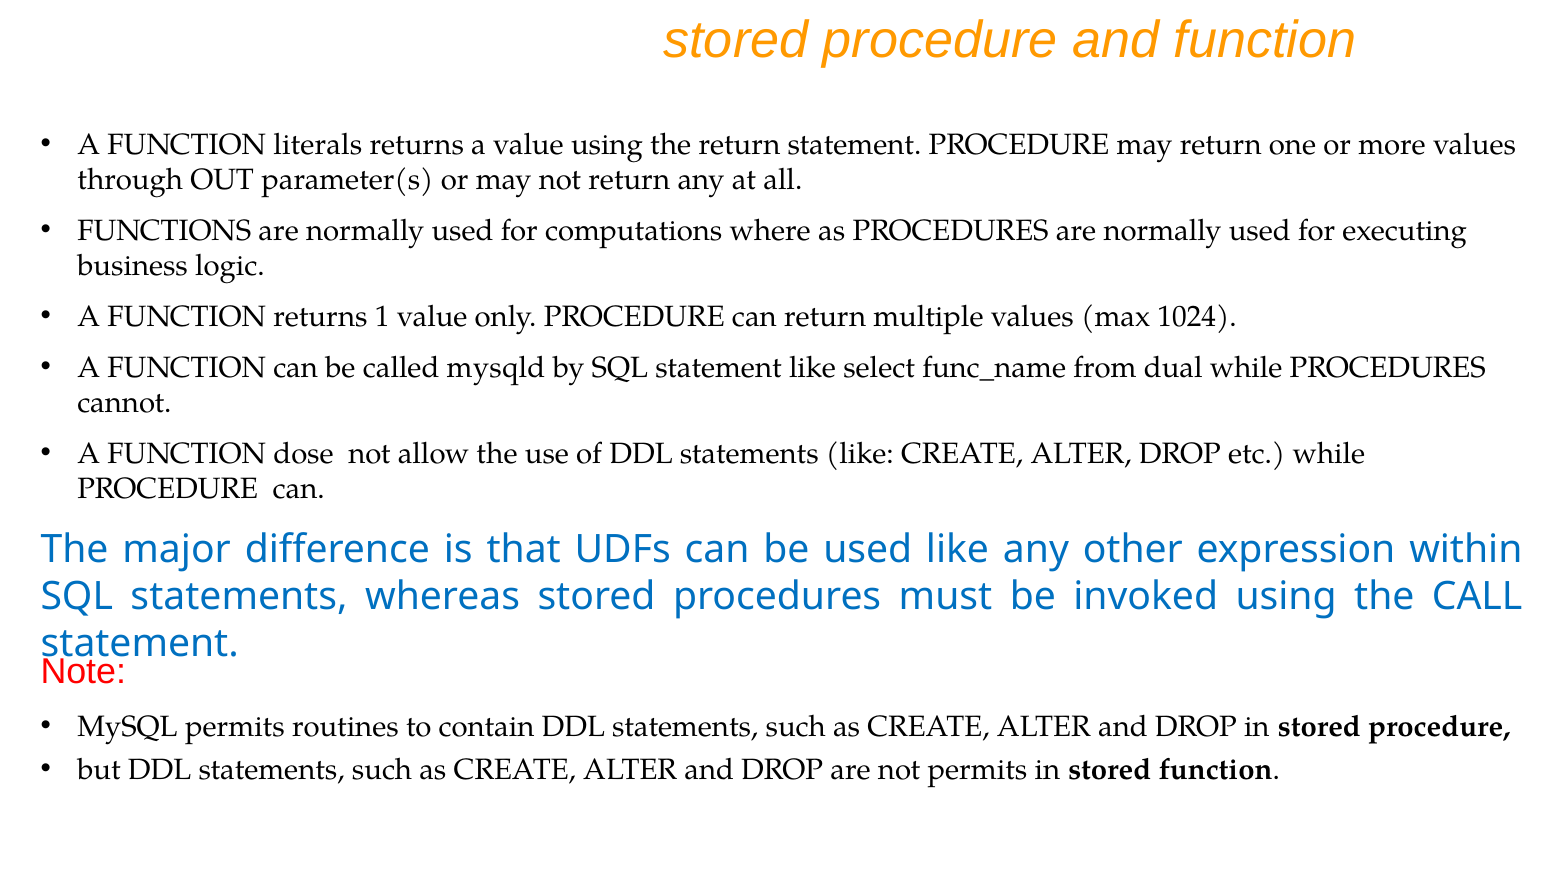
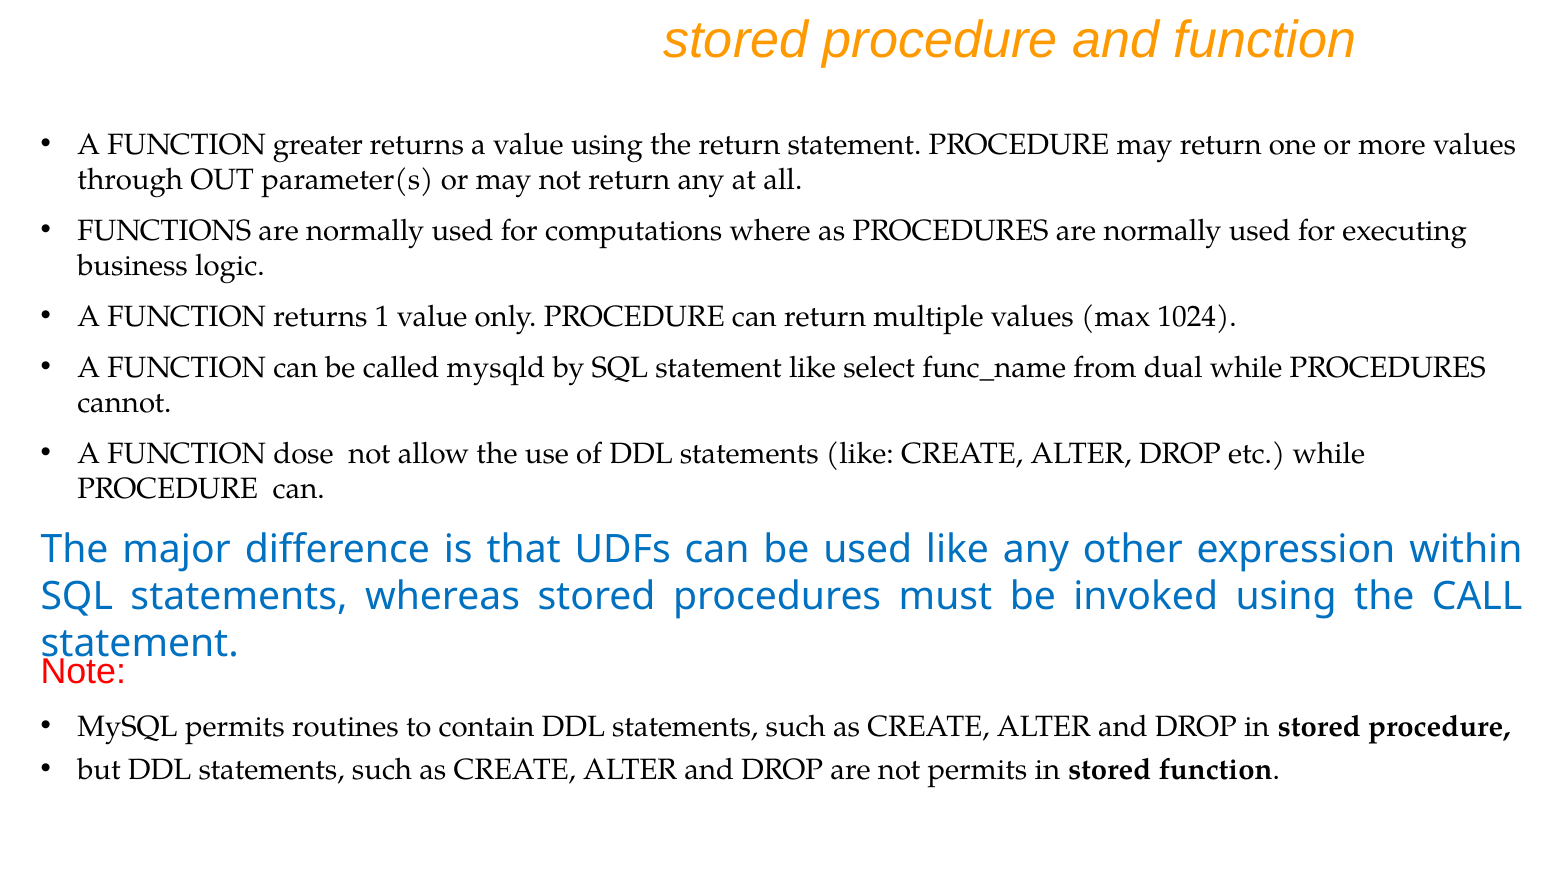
literals: literals -> greater (318, 145)
